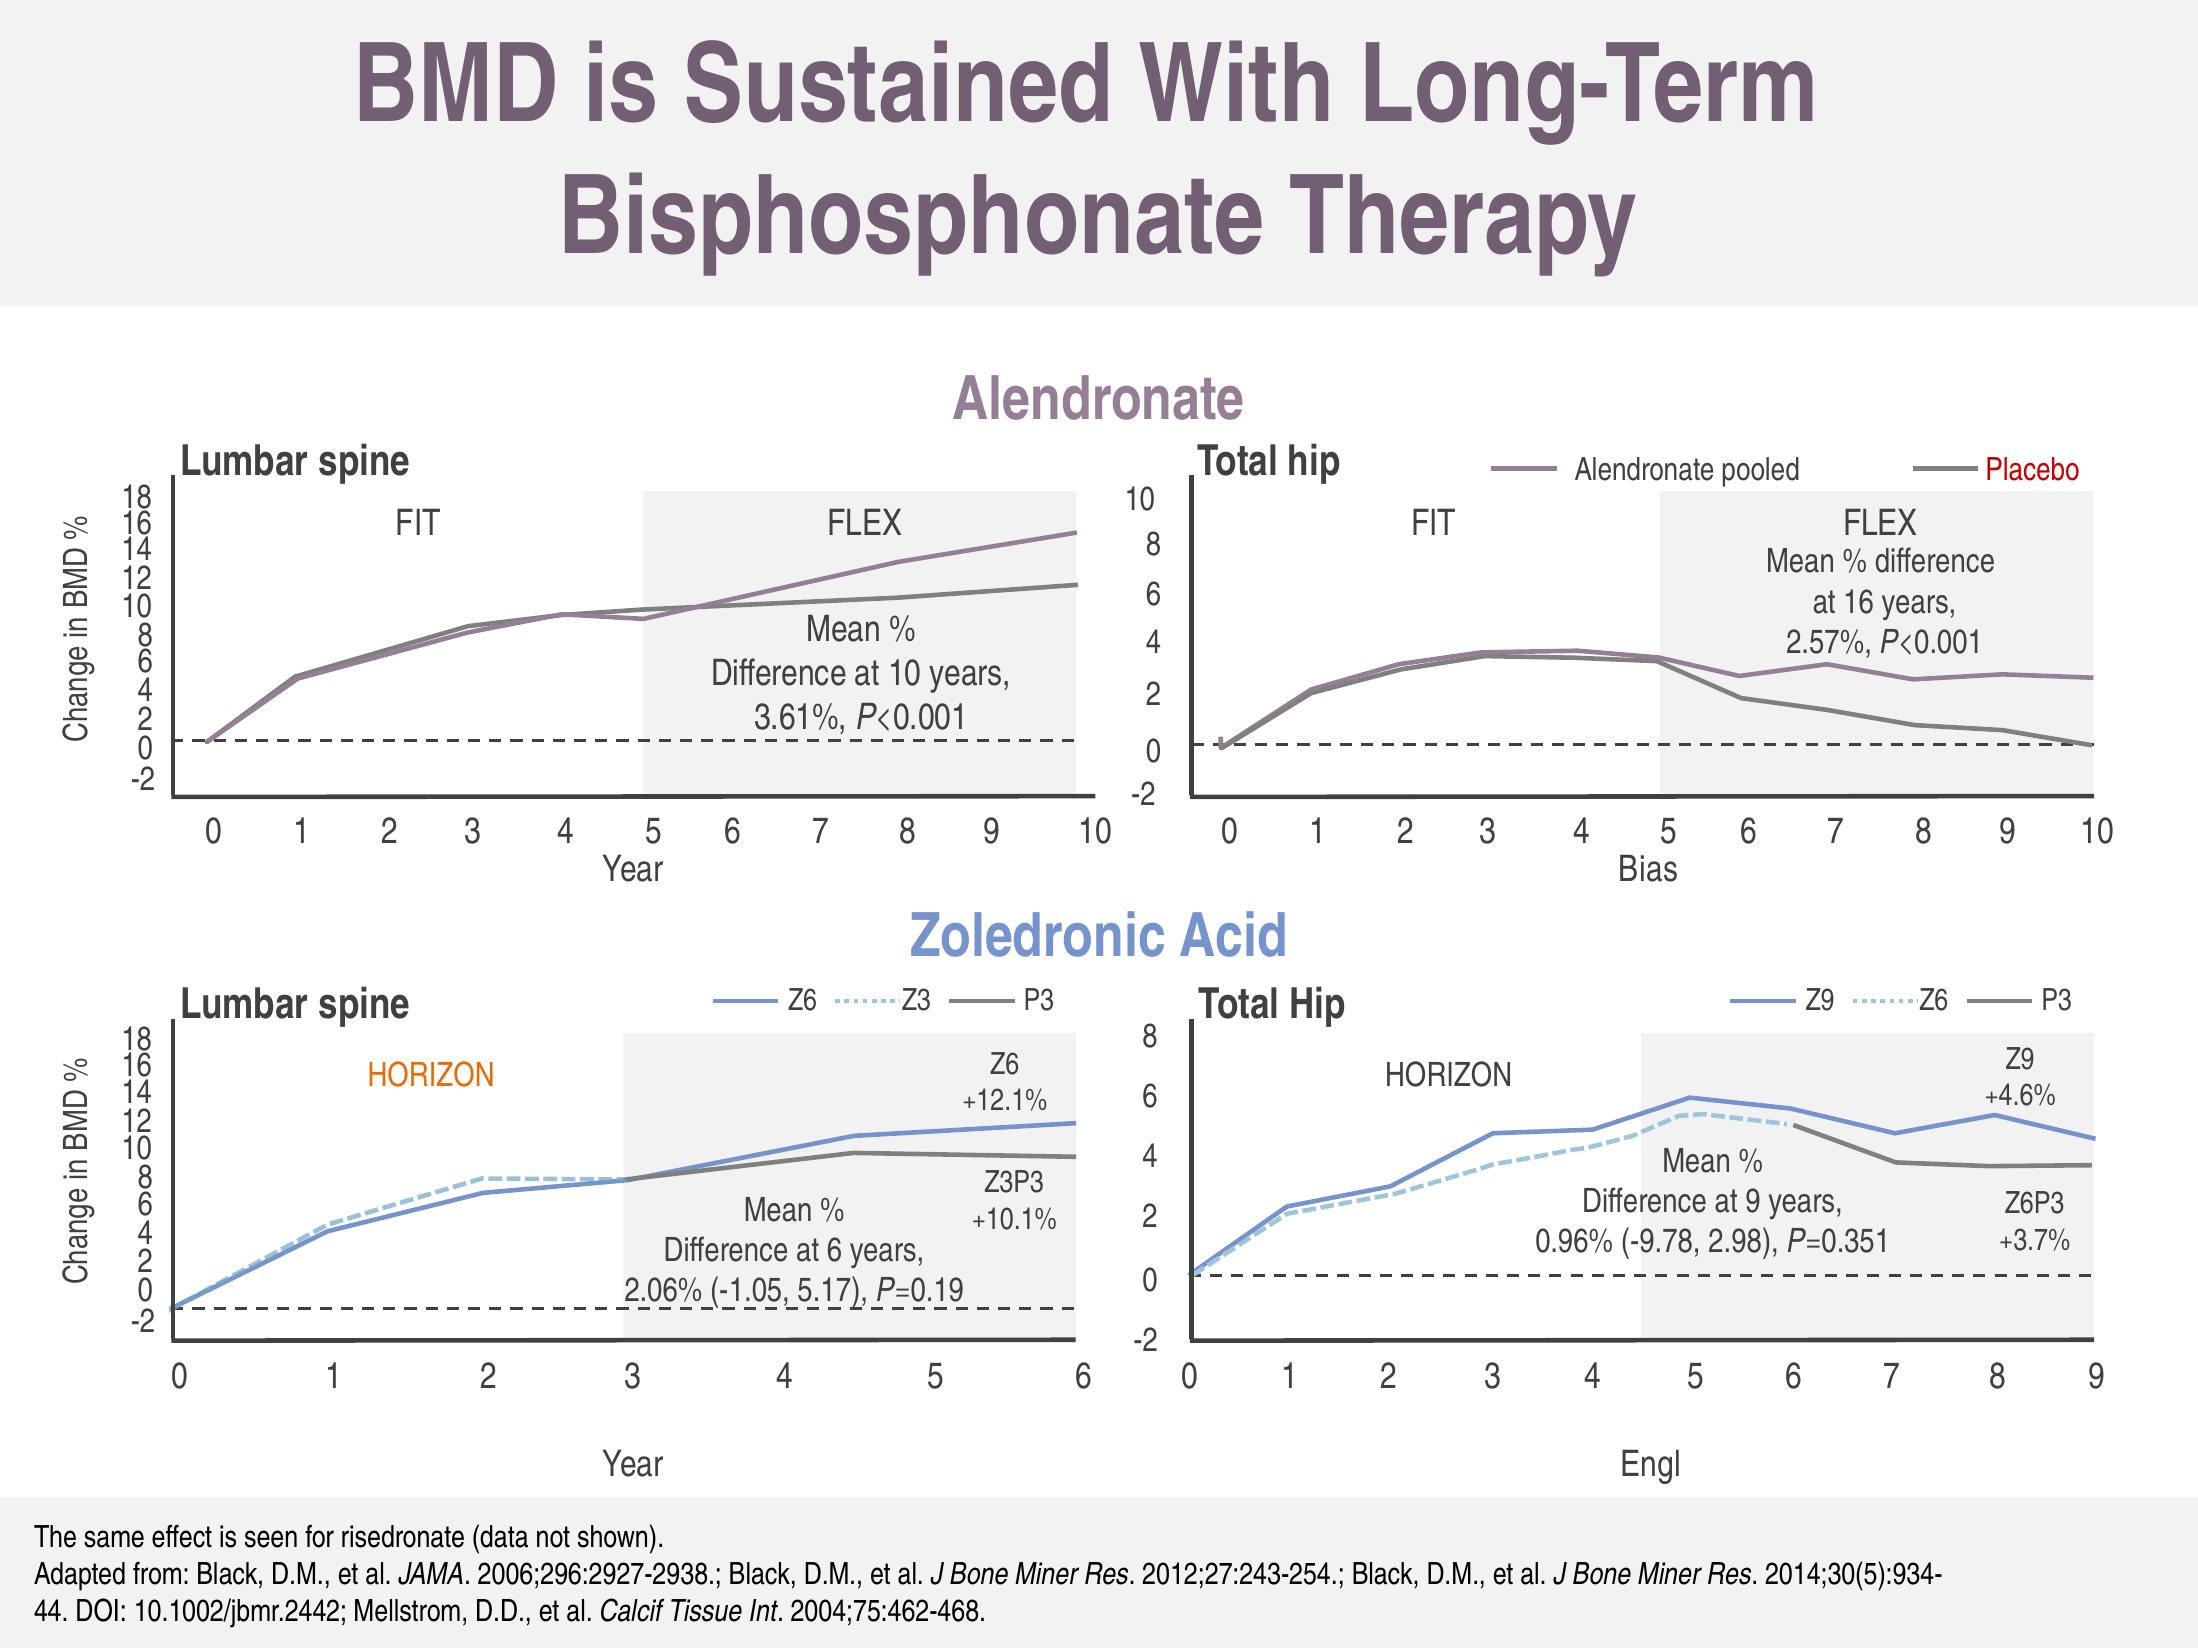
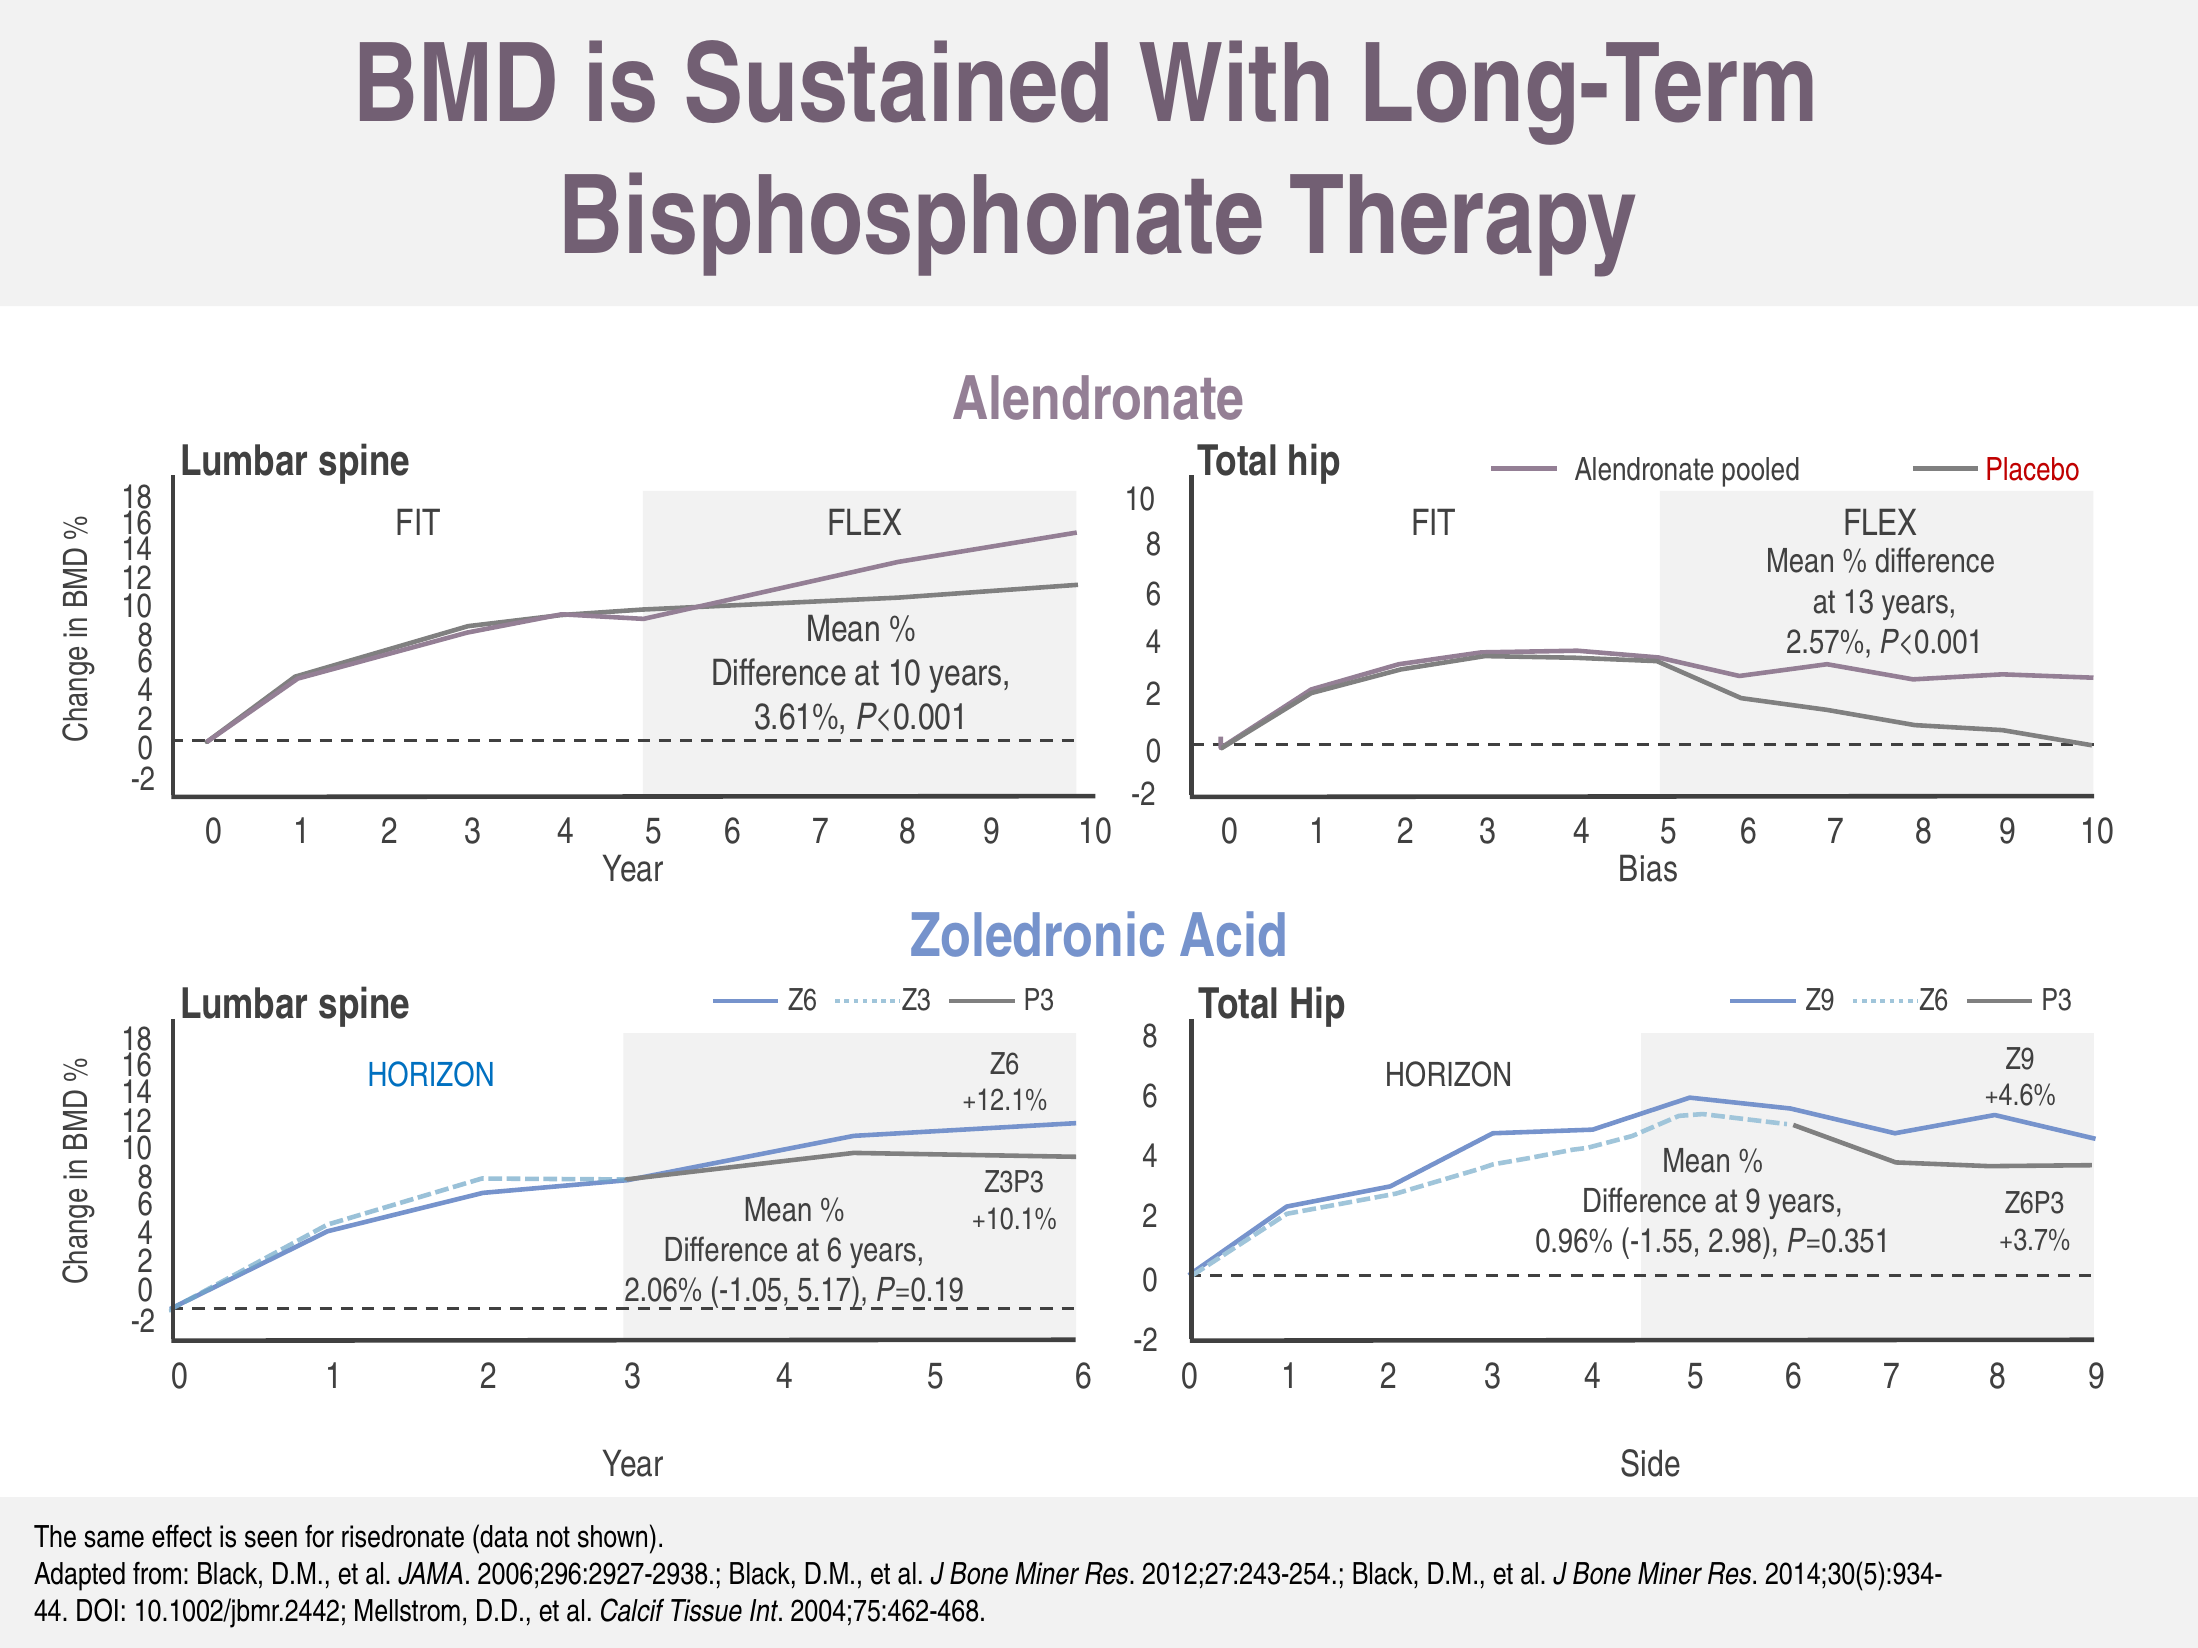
at 16: 16 -> 13 (1859, 602)
HORIZON colour: orange -> blue (431, 1076)
-9.78: -9.78 -> -1.55 (1661, 1242)
Engl: Engl -> Side (1651, 1465)
